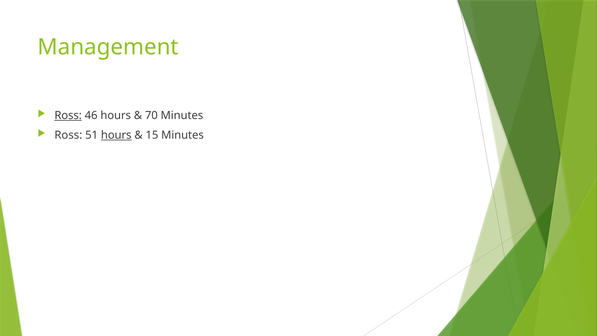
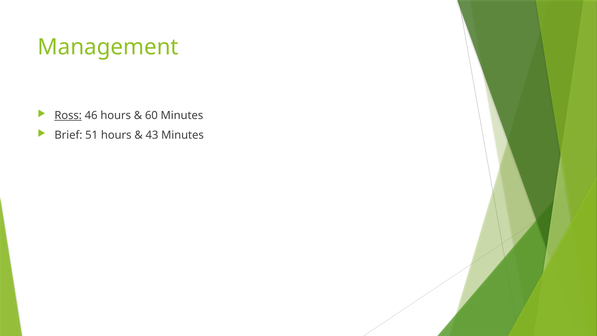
70: 70 -> 60 (151, 116)
Ross: Ross -> Brief (68, 135)
hours underline: present -> none (116, 135)
15: 15 -> 43 (152, 135)
